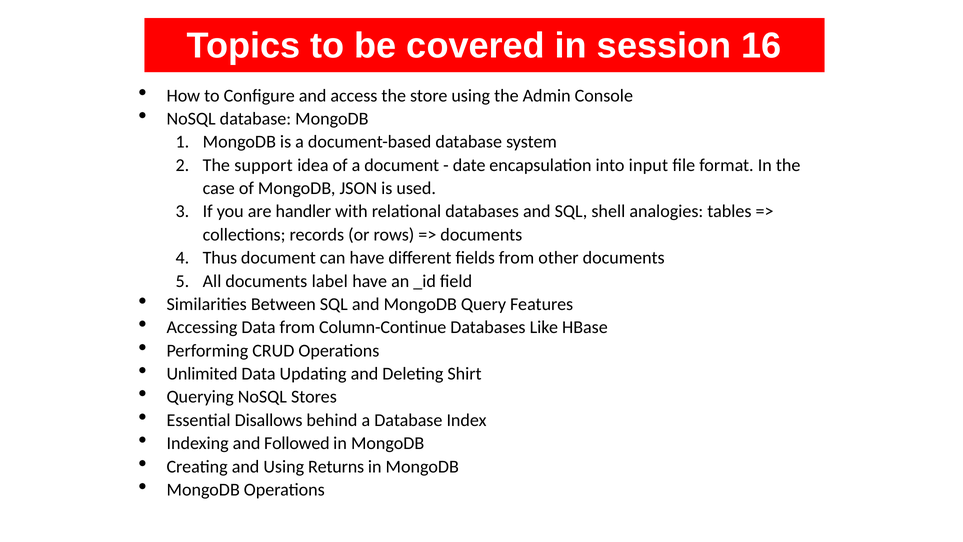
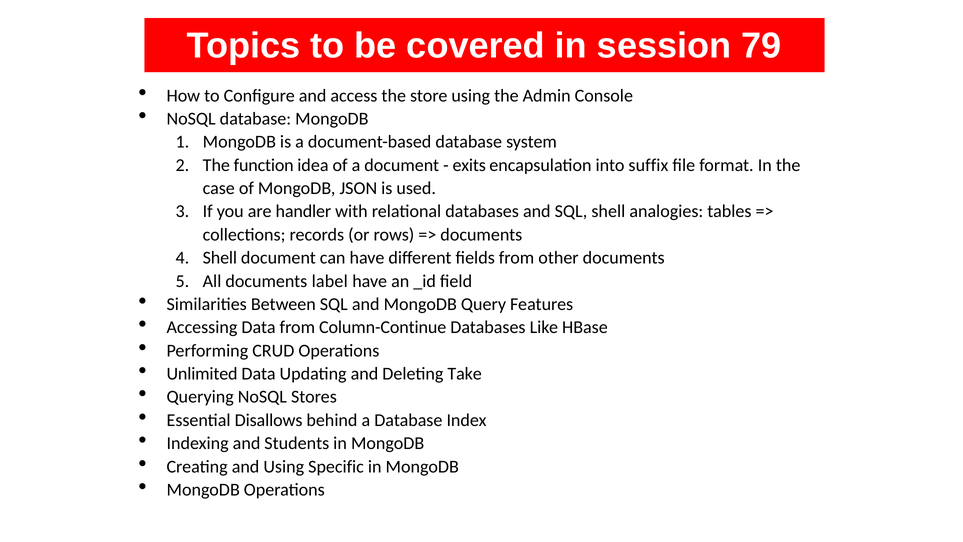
16: 16 -> 79 (761, 46)
support: support -> function (264, 165)
date: date -> exits (469, 165)
input: input -> suffix (648, 165)
Thus: Thus -> Shell (220, 258)
Shirt: Shirt -> Take (465, 374)
Followed: Followed -> Students (297, 443)
Returns: Returns -> Specific (336, 466)
